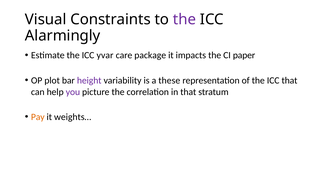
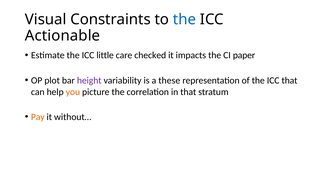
the colour: purple -> blue (184, 19)
Alarmingly: Alarmingly -> Actionable (63, 36)
yvar: yvar -> little (105, 55)
package: package -> checked (150, 55)
you colour: purple -> orange (73, 92)
weights…: weights… -> without… (73, 117)
